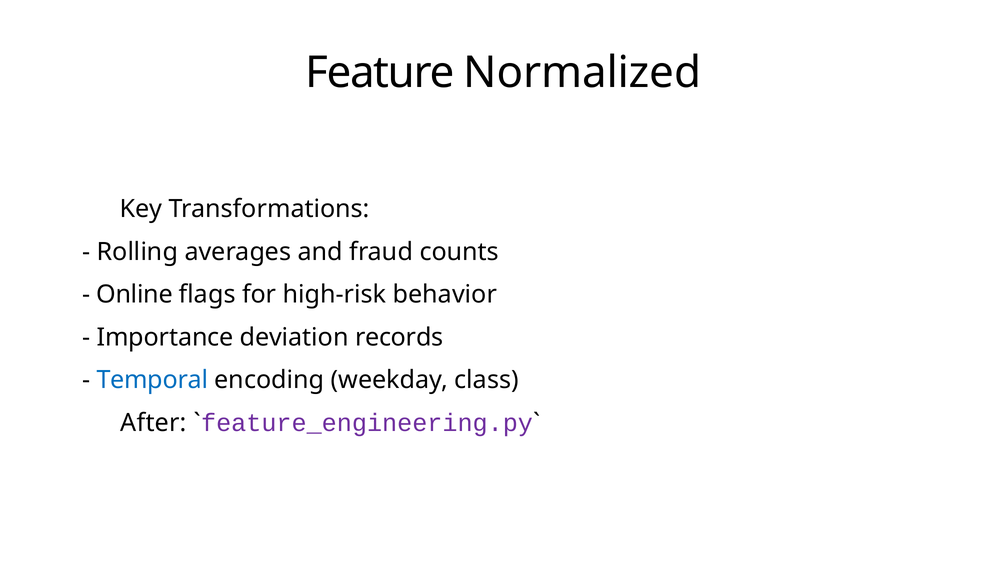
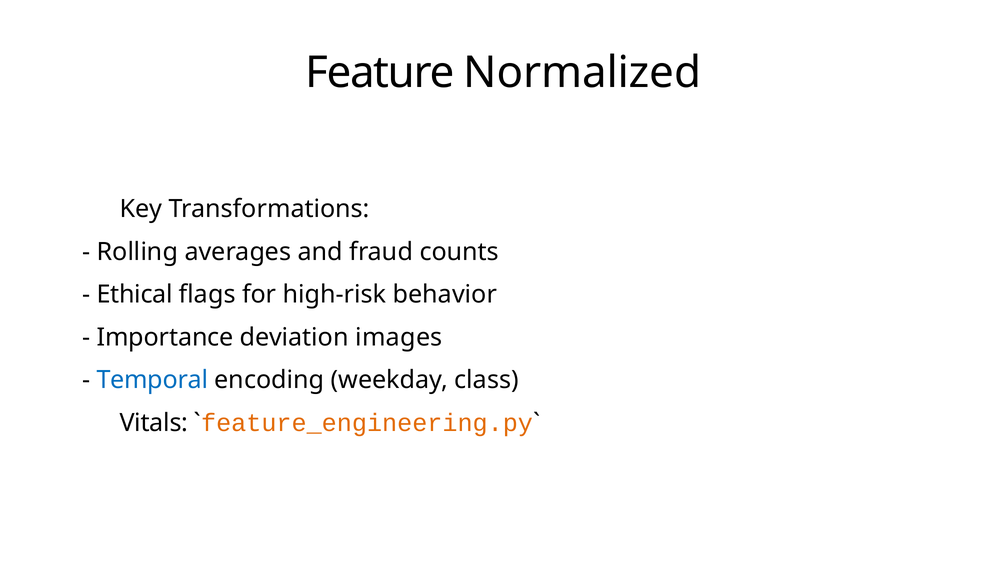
Online: Online -> Ethical (135, 294)
records: records -> images (399, 337)
After: After -> Vitals (154, 423)
feature_engineering.py colour: purple -> orange (367, 423)
